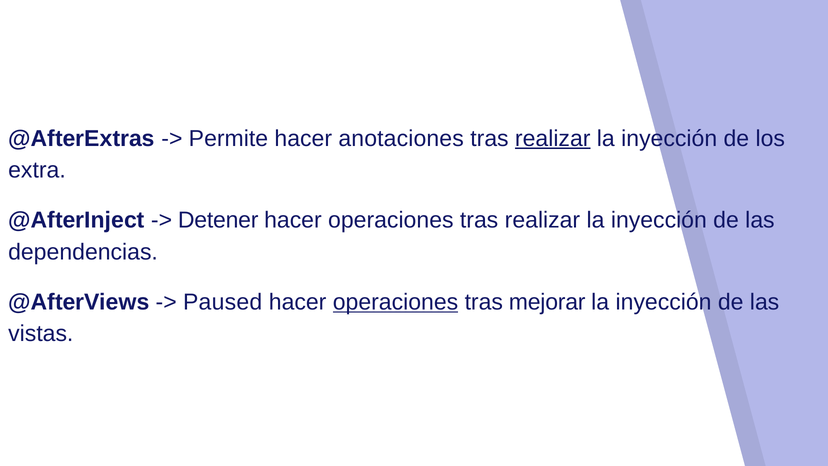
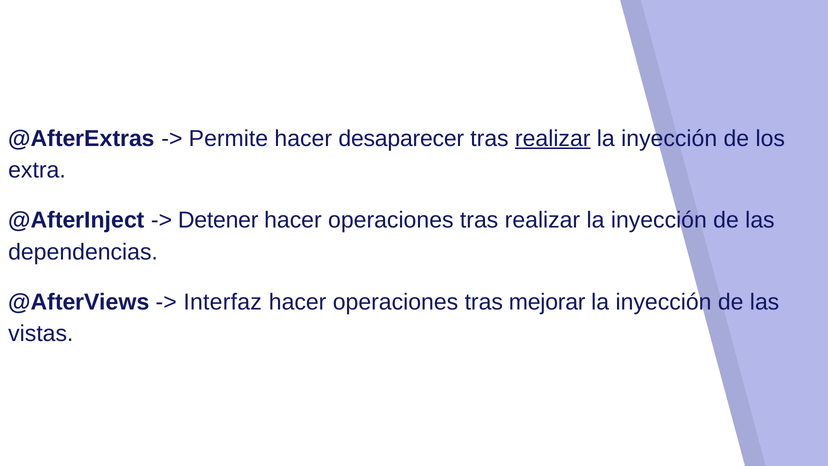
anotaciones: anotaciones -> desaparecer (401, 138)
Paused: Paused -> Interfaz (223, 302)
operaciones underline: present -> none (395, 302)
